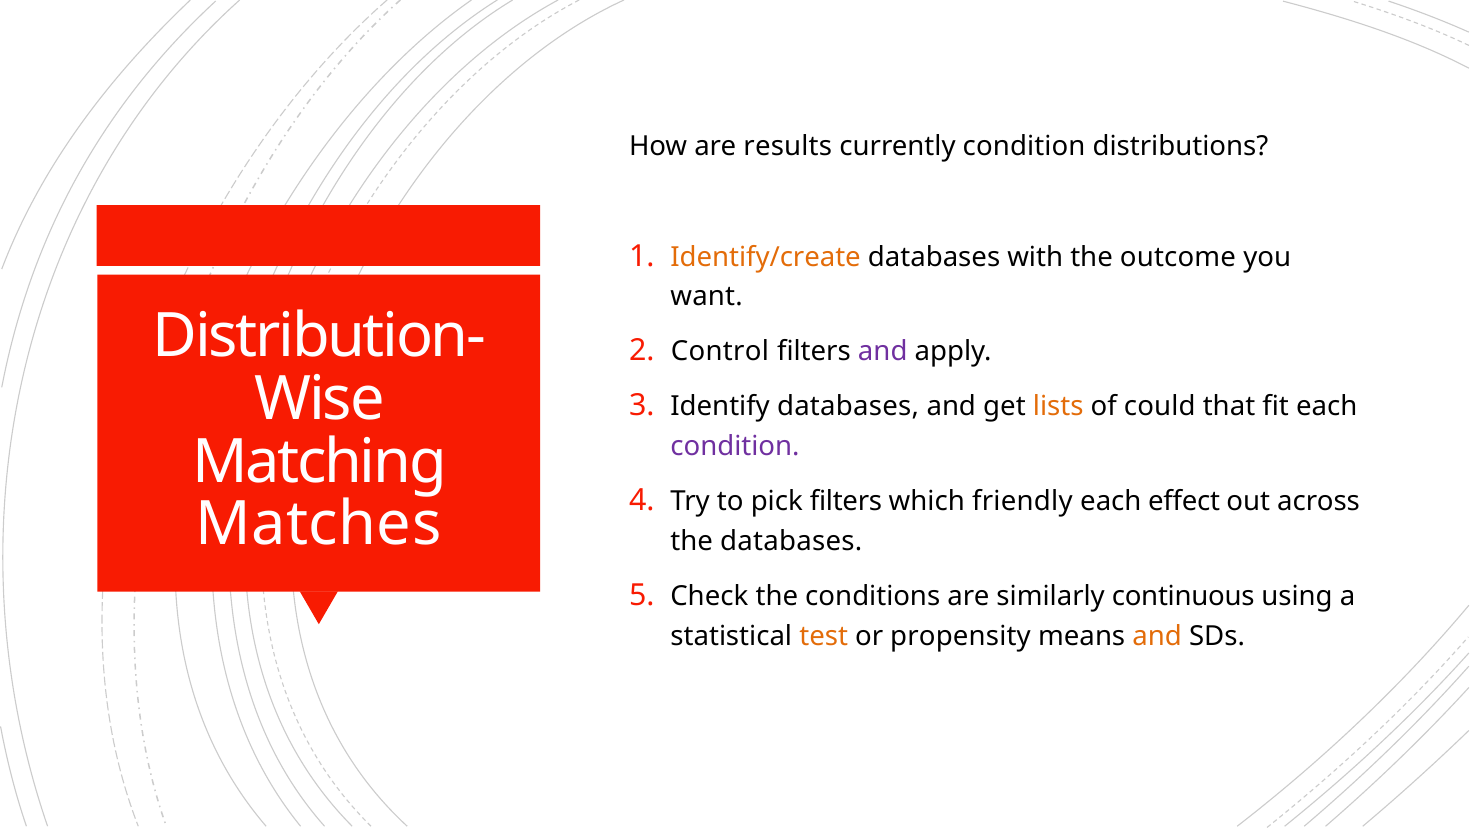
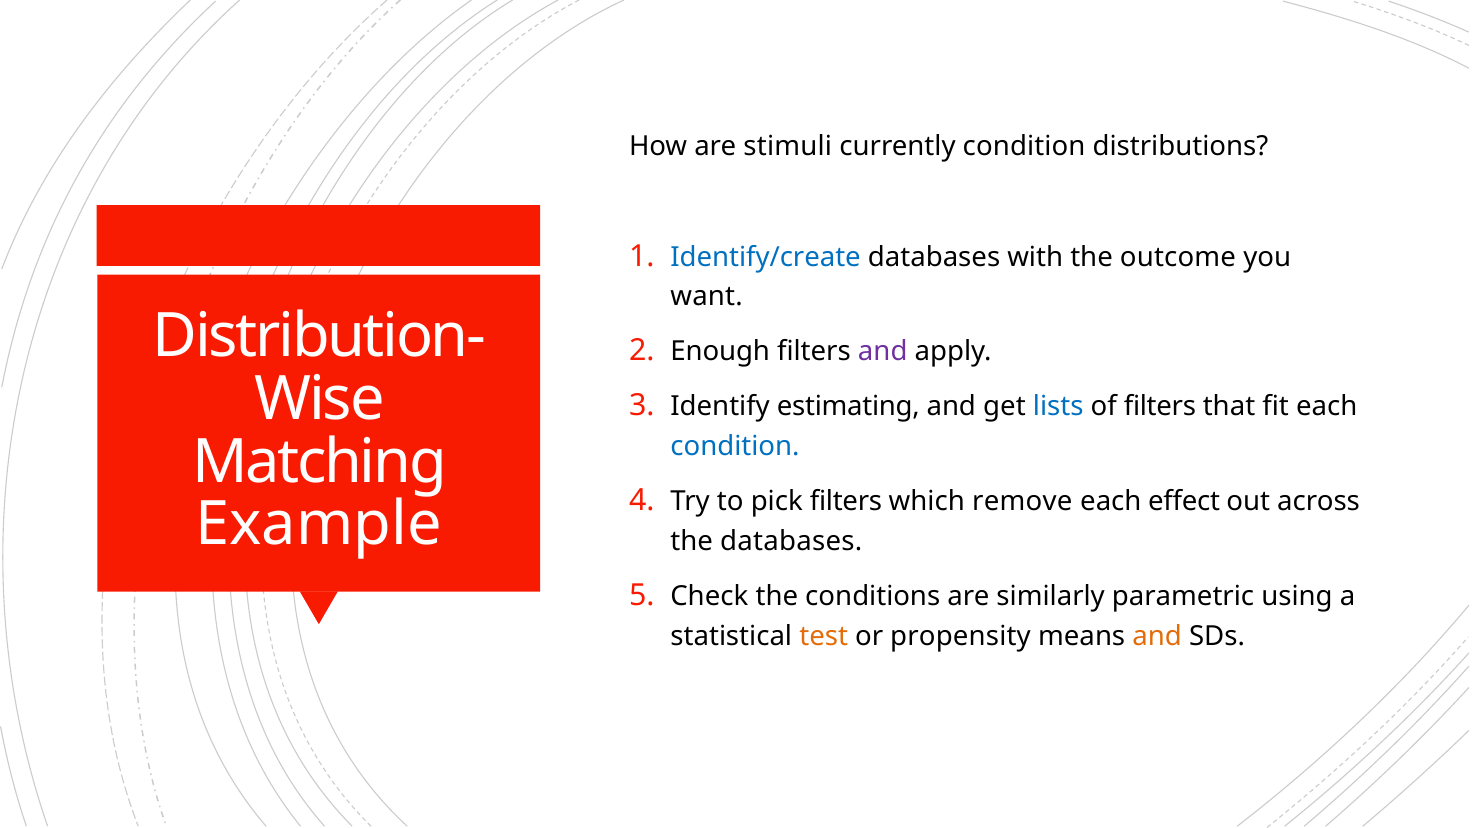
results: results -> stimuli (788, 147)
Identify/create colour: orange -> blue (766, 257)
Control: Control -> Enough (720, 352)
Identify databases: databases -> estimating (848, 407)
lists colour: orange -> blue (1058, 407)
of could: could -> filters (1160, 407)
condition colour: purple -> blue (735, 447)
friendly: friendly -> remove (1022, 502)
Matches: Matches -> Example (318, 524)
continuous: continuous -> parametric (1183, 596)
